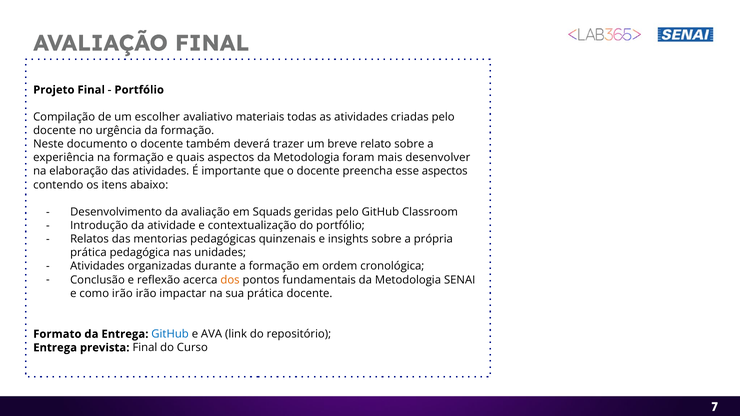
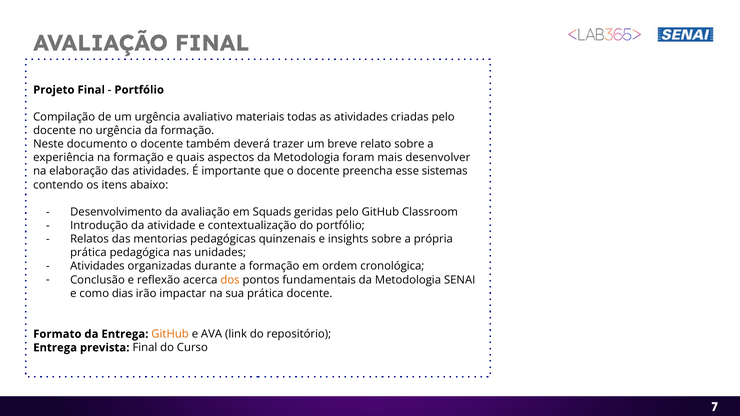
um escolher: escolher -> urgência (157, 117)
esse aspectos: aspectos -> sistemas (445, 171)
como irão: irão -> dias (122, 294)
GitHub colour: blue -> orange (170, 334)
